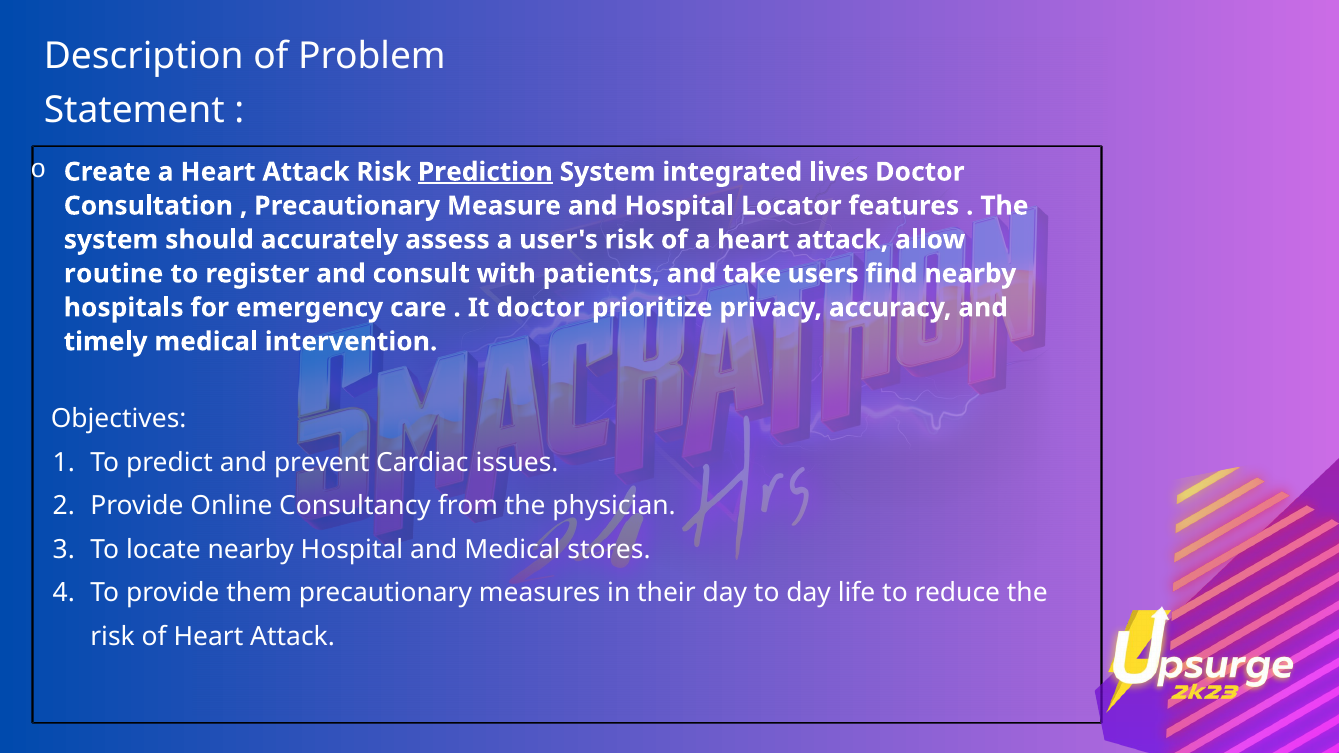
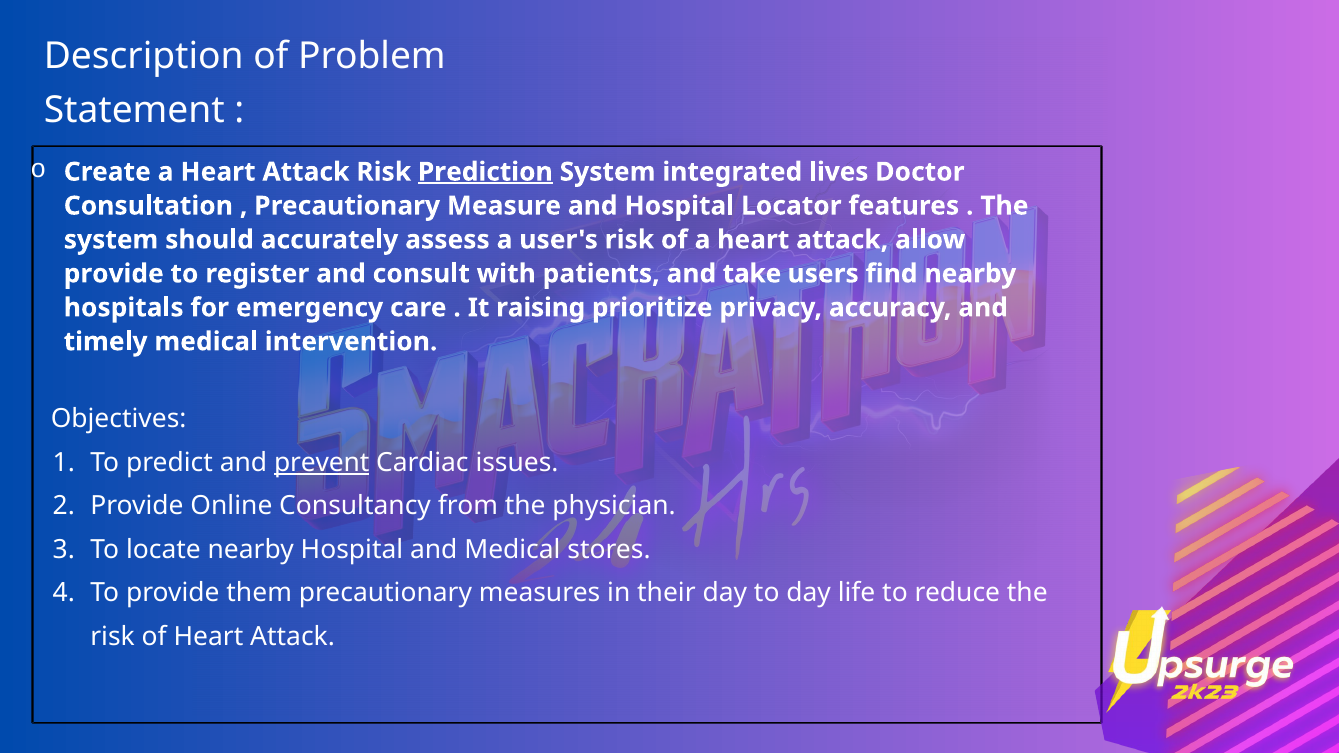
routine: routine -> provide (114, 274)
It doctor: doctor -> raising (541, 308)
prevent underline: none -> present (322, 463)
